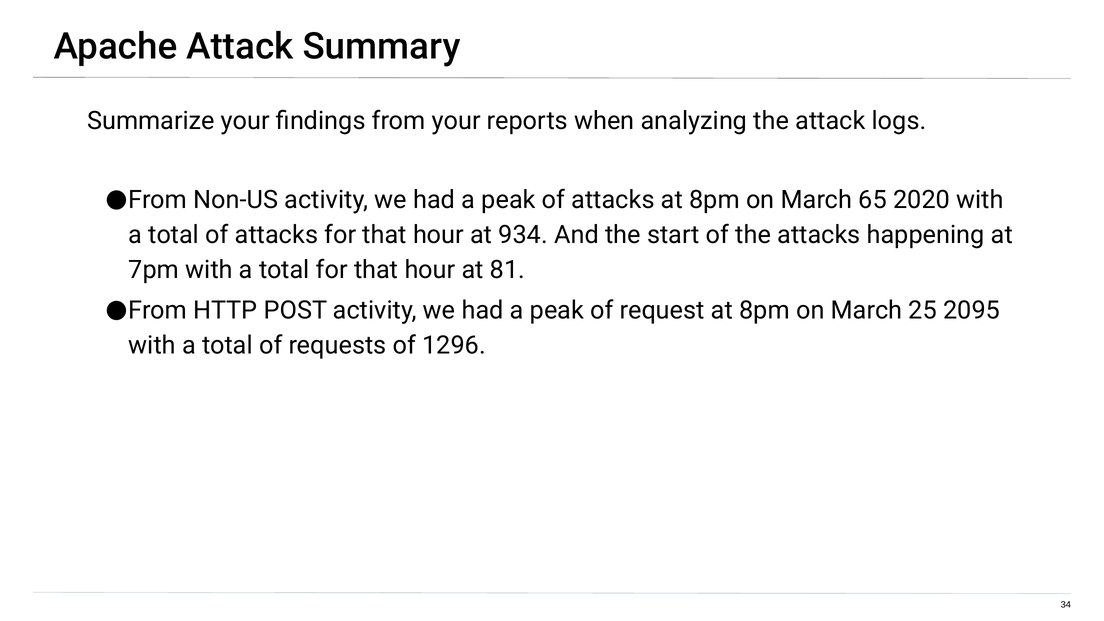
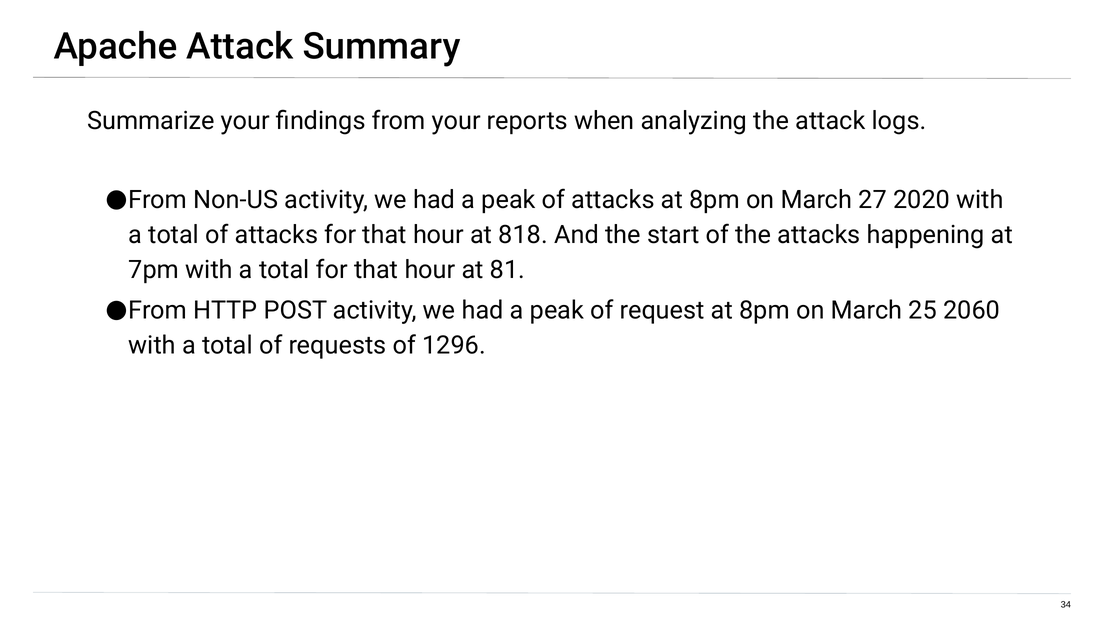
65: 65 -> 27 (873, 200)
934: 934 -> 818 (523, 235)
2095: 2095 -> 2060 (972, 310)
